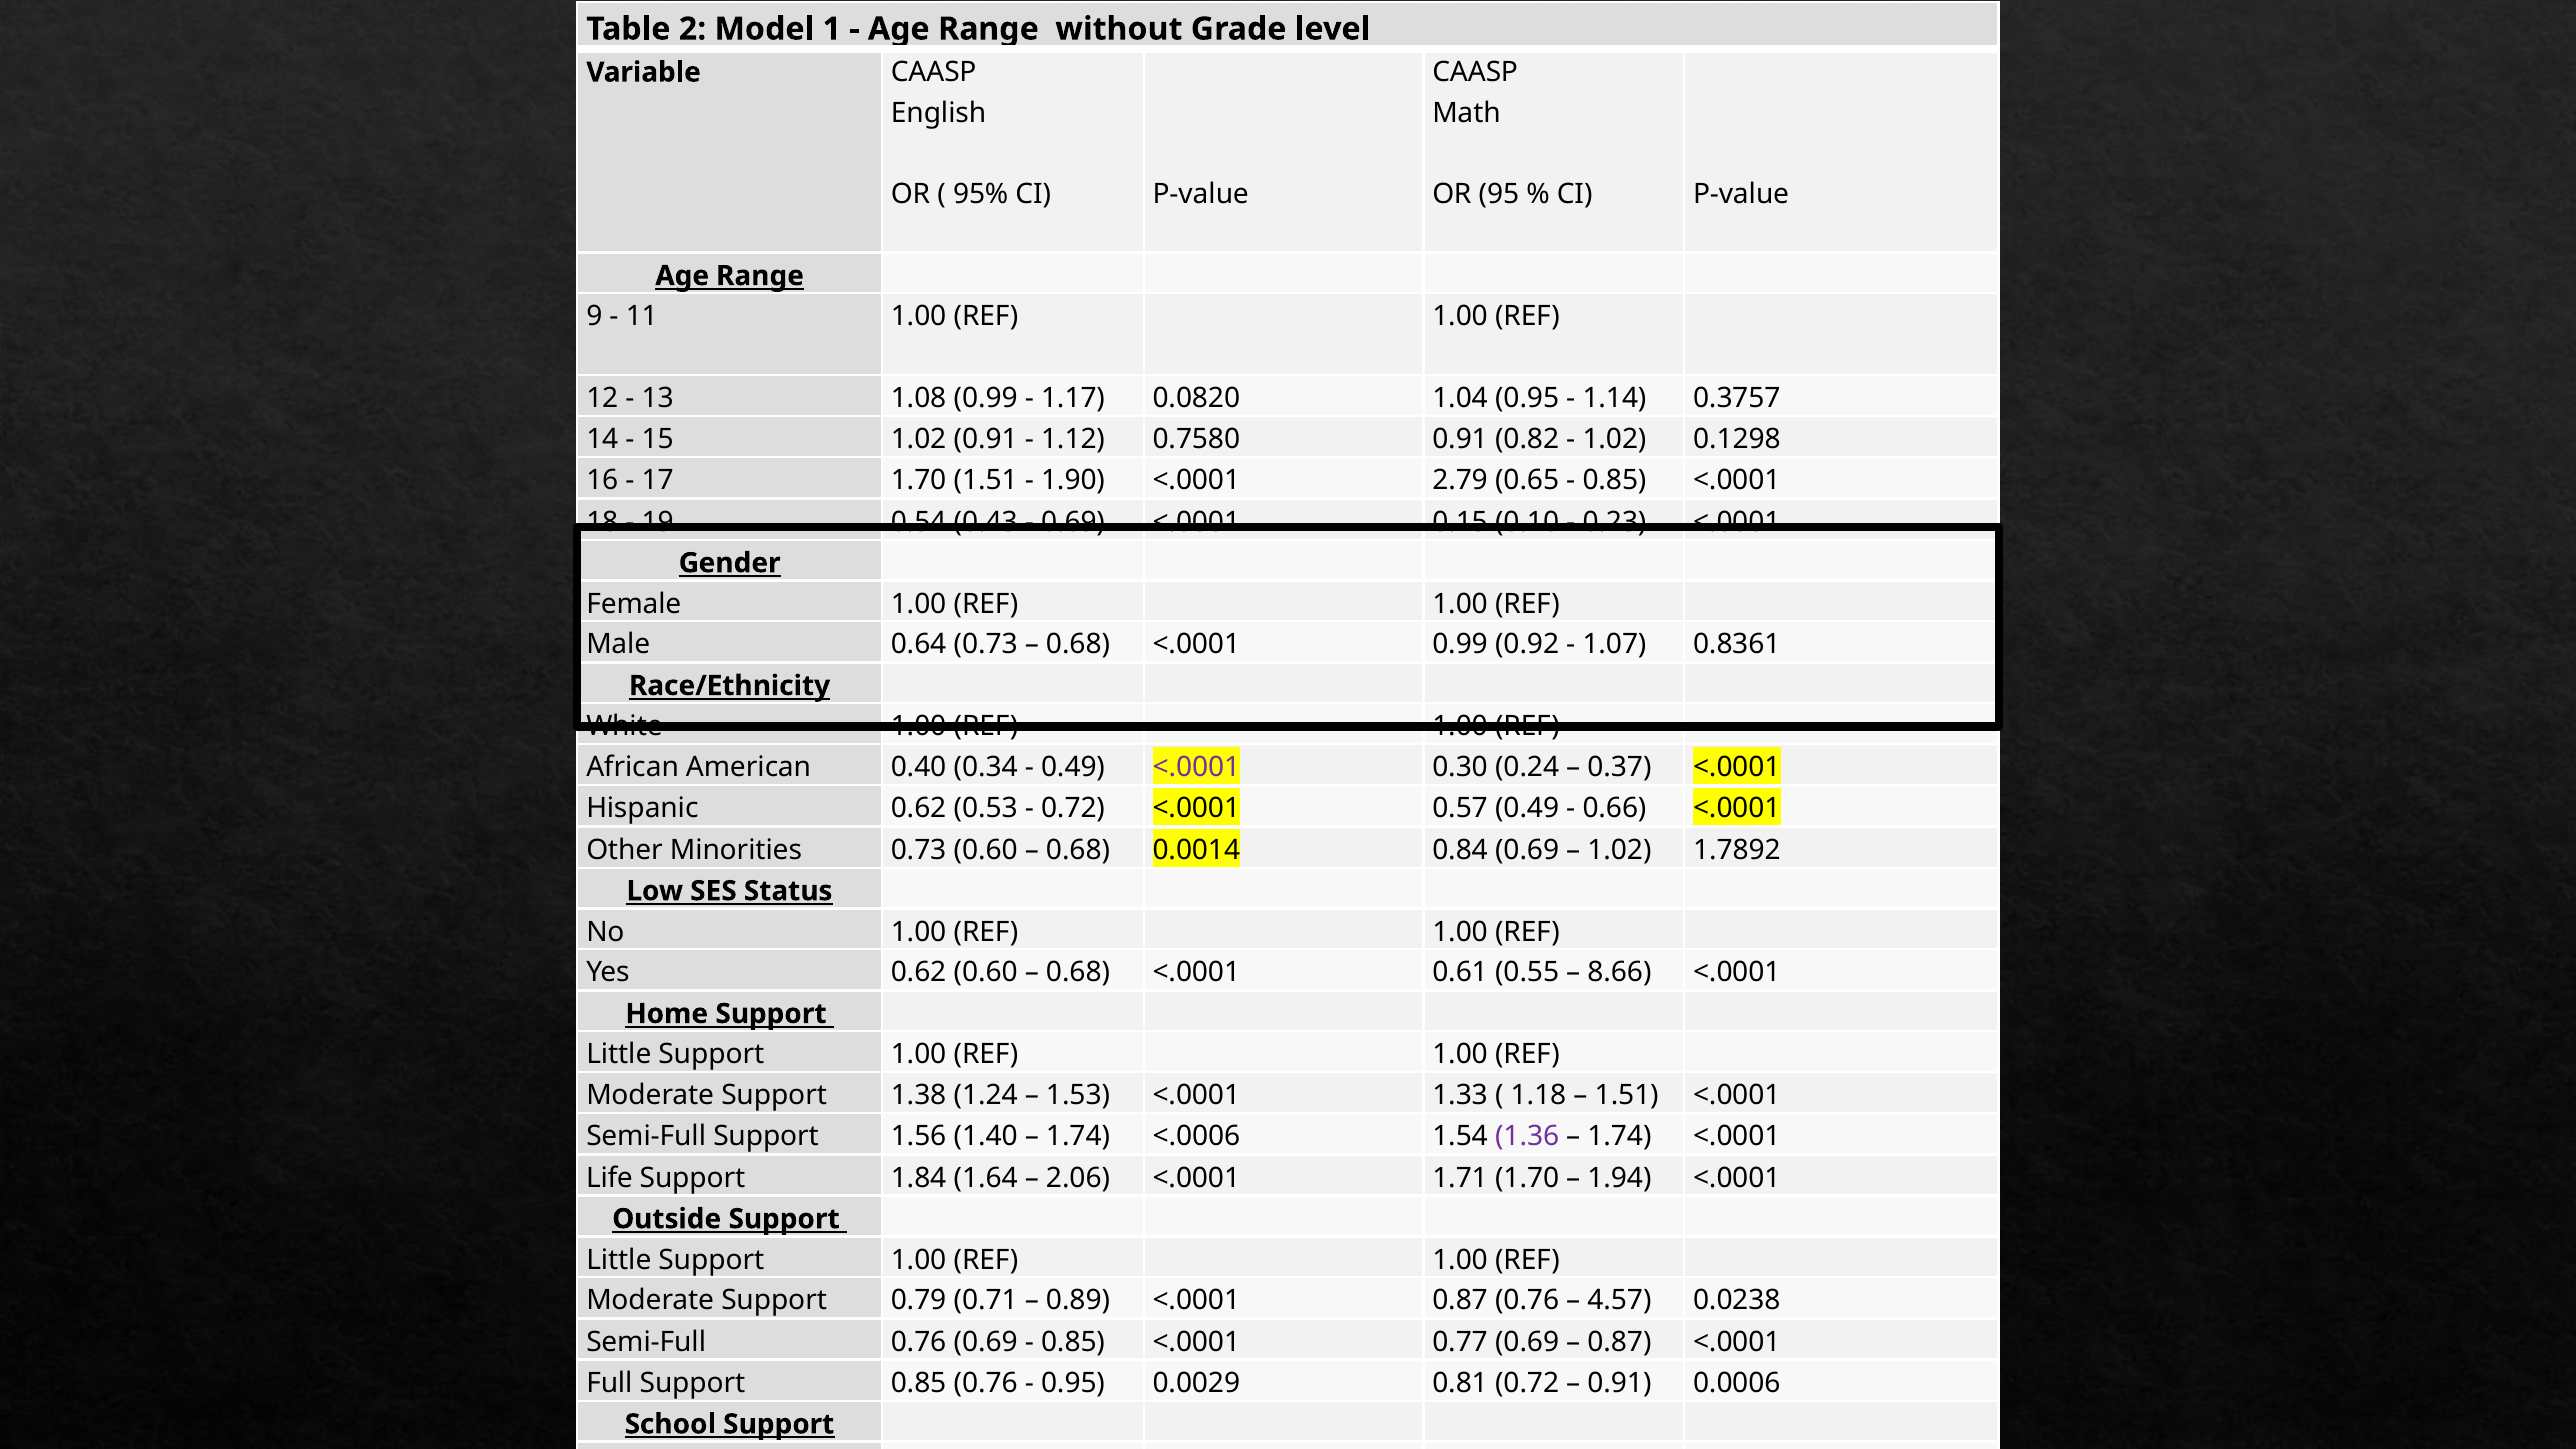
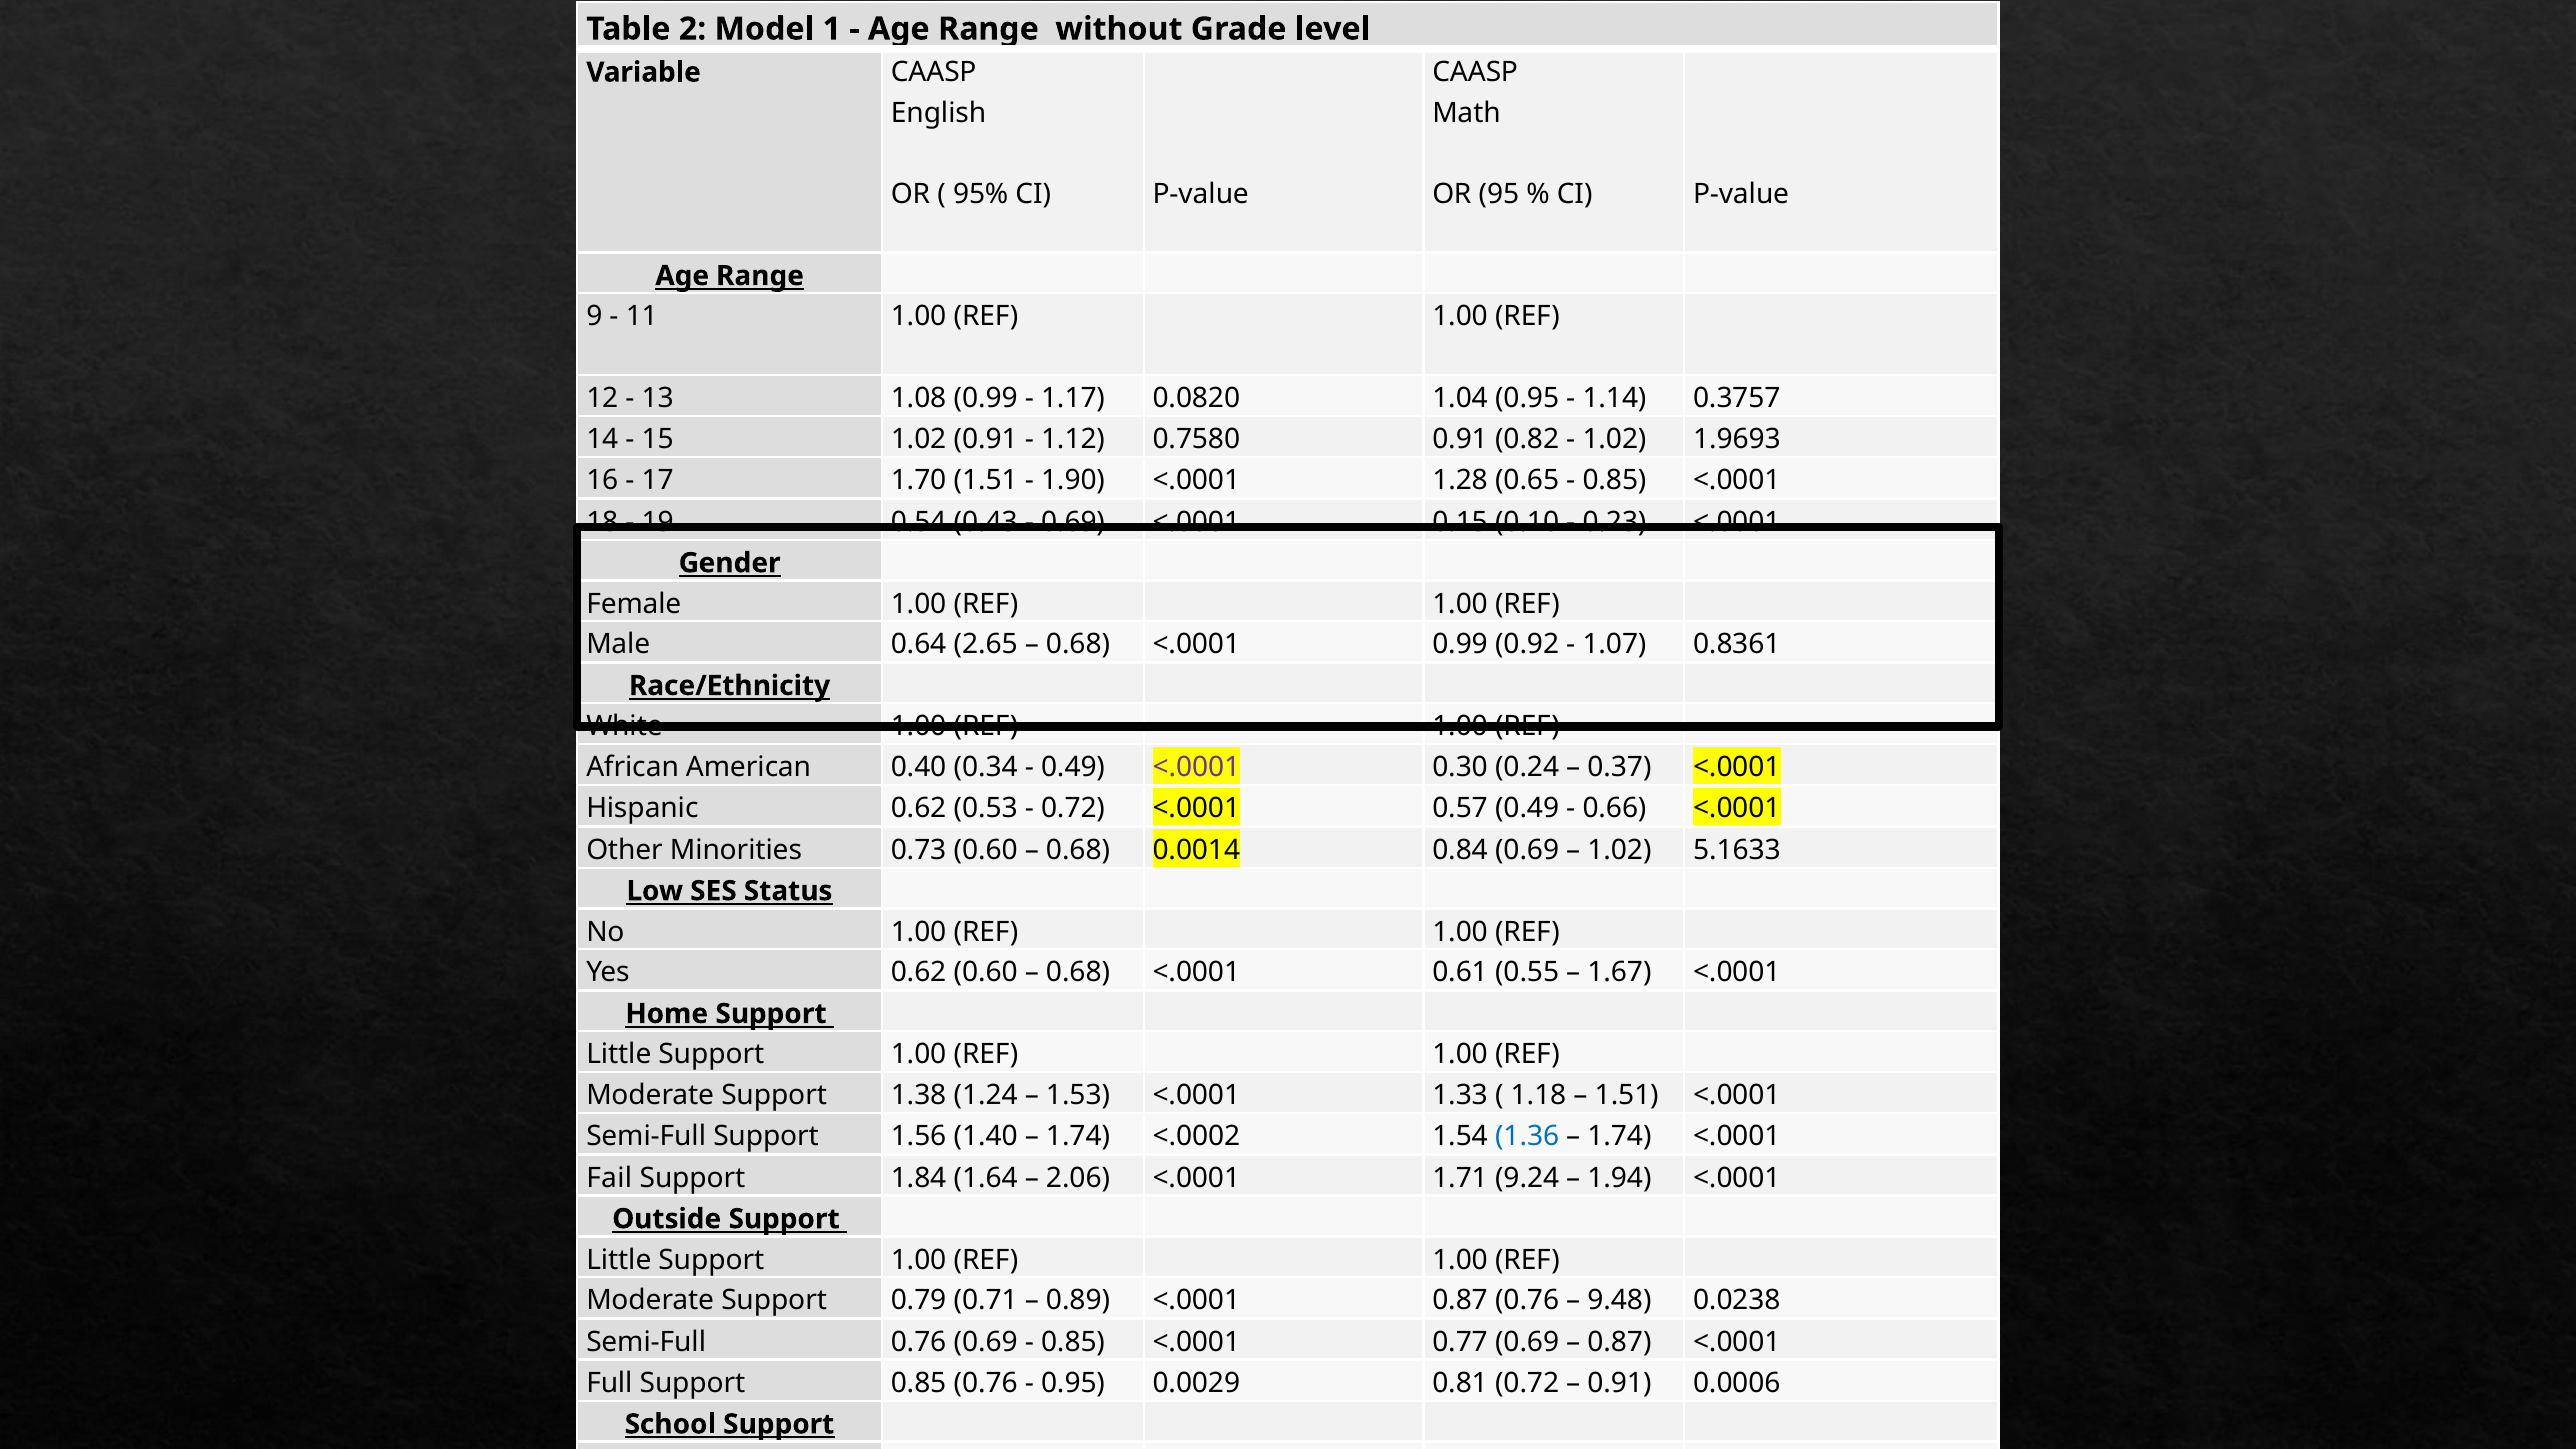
0.1298: 0.1298 -> 1.9693 (1737, 439)
2.79: 2.79 -> 1.28 (1460, 481)
0.64 0.73: 0.73 -> 2.65 (986, 645)
1.7892: 1.7892 -> 5.1633 (1737, 850)
8.66: 8.66 -> 1.67 (1619, 973)
<.0006: <.0006 -> <.0002 (1197, 1137)
1.36 colour: purple -> blue (1527, 1137)
Life: Life -> Fail (609, 1178)
1.71 1.70: 1.70 -> 9.24 (1527, 1178)
4.57: 4.57 -> 9.48 (1619, 1301)
